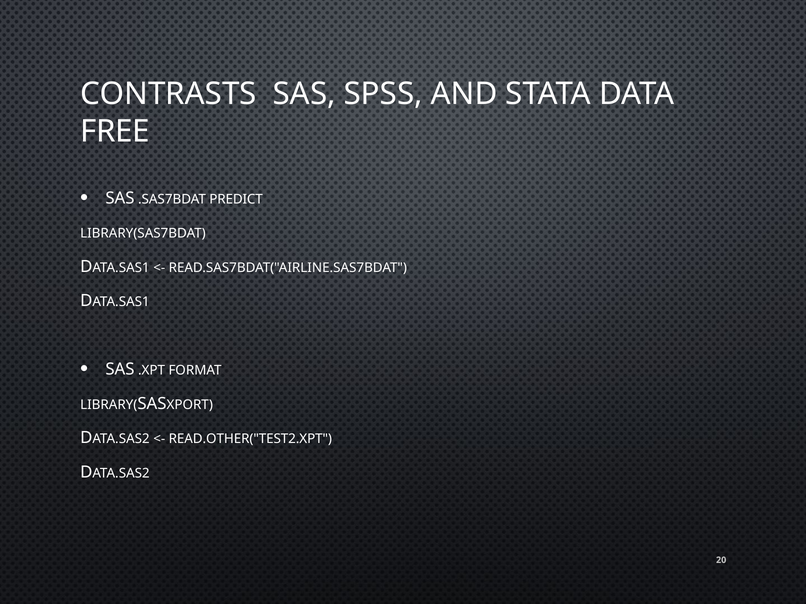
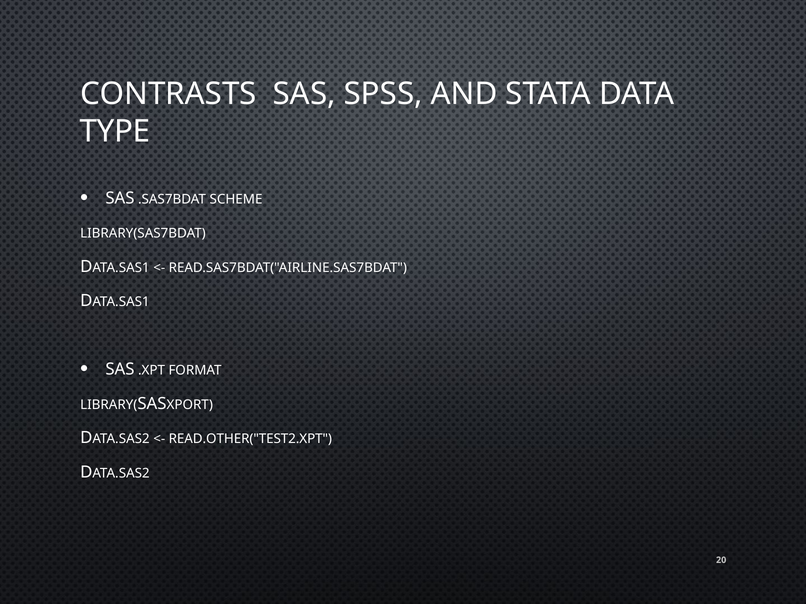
FREE: FREE -> TYPE (115, 131)
PREDICT: PREDICT -> SCHEME (236, 199)
